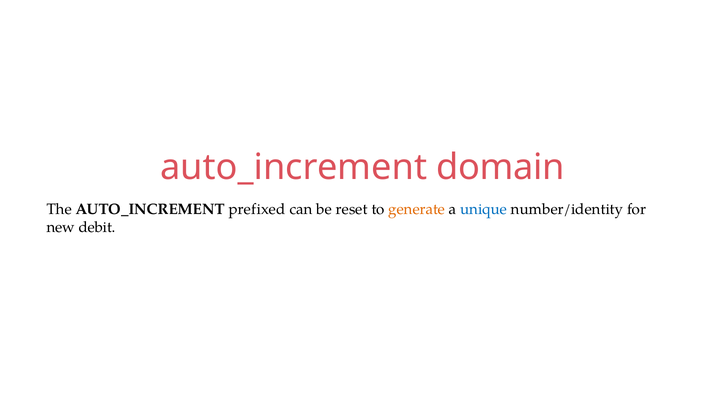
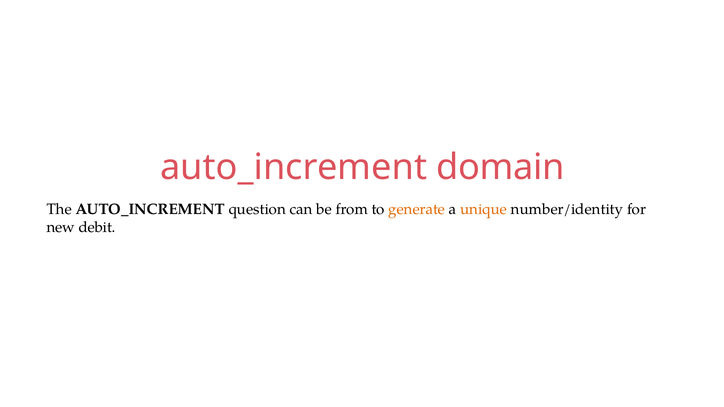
prefixed: prefixed -> question (257, 209)
reset: reset -> from (352, 209)
unique colour: blue -> orange (484, 209)
